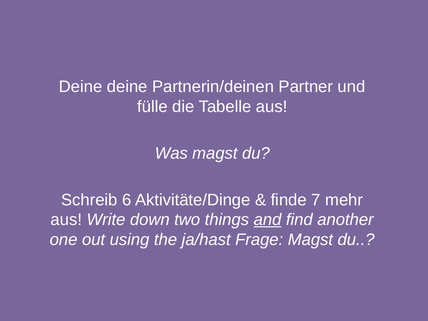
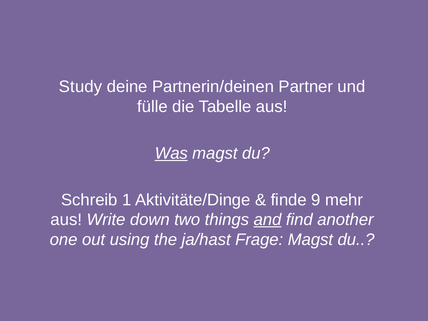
Deine: Deine -> Study (81, 87)
Was underline: none -> present (171, 153)
6: 6 -> 1 (127, 200)
7: 7 -> 9 (316, 200)
